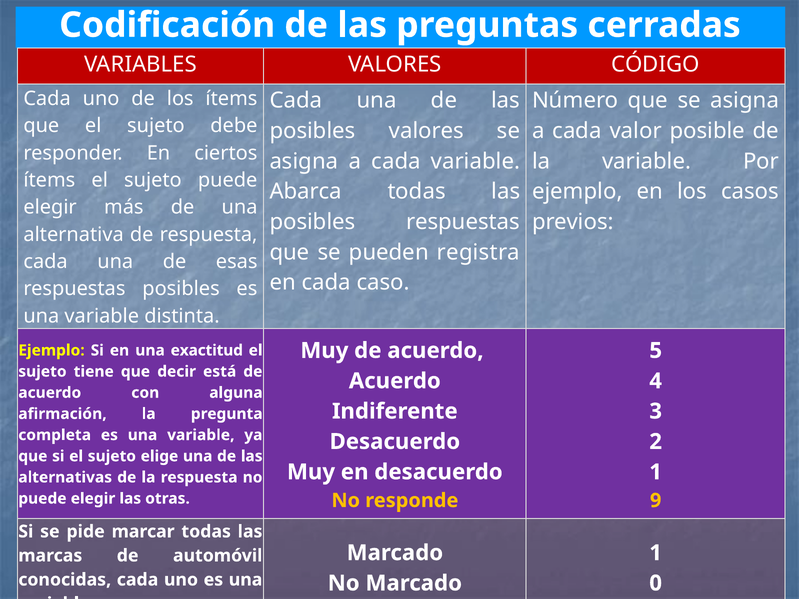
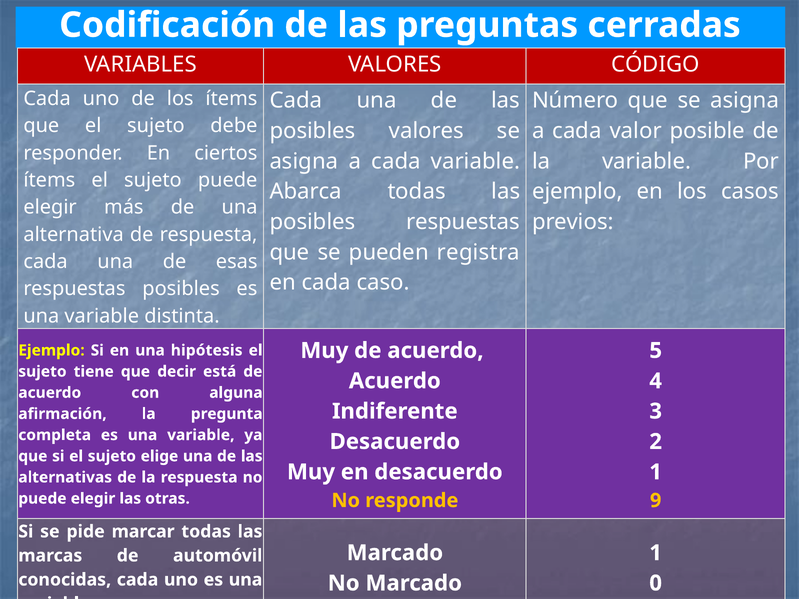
exactitud: exactitud -> hipótesis (207, 351)
